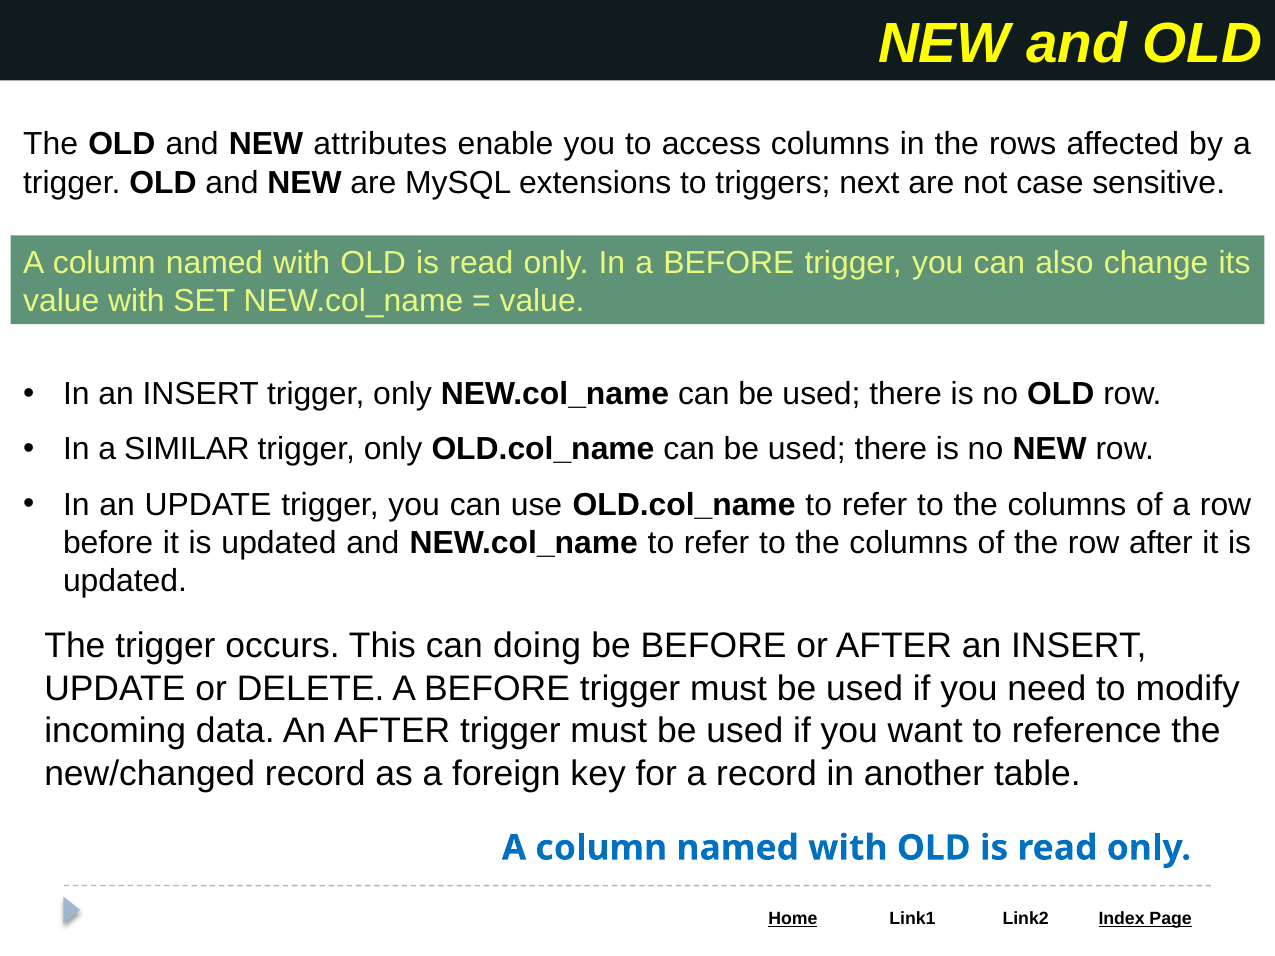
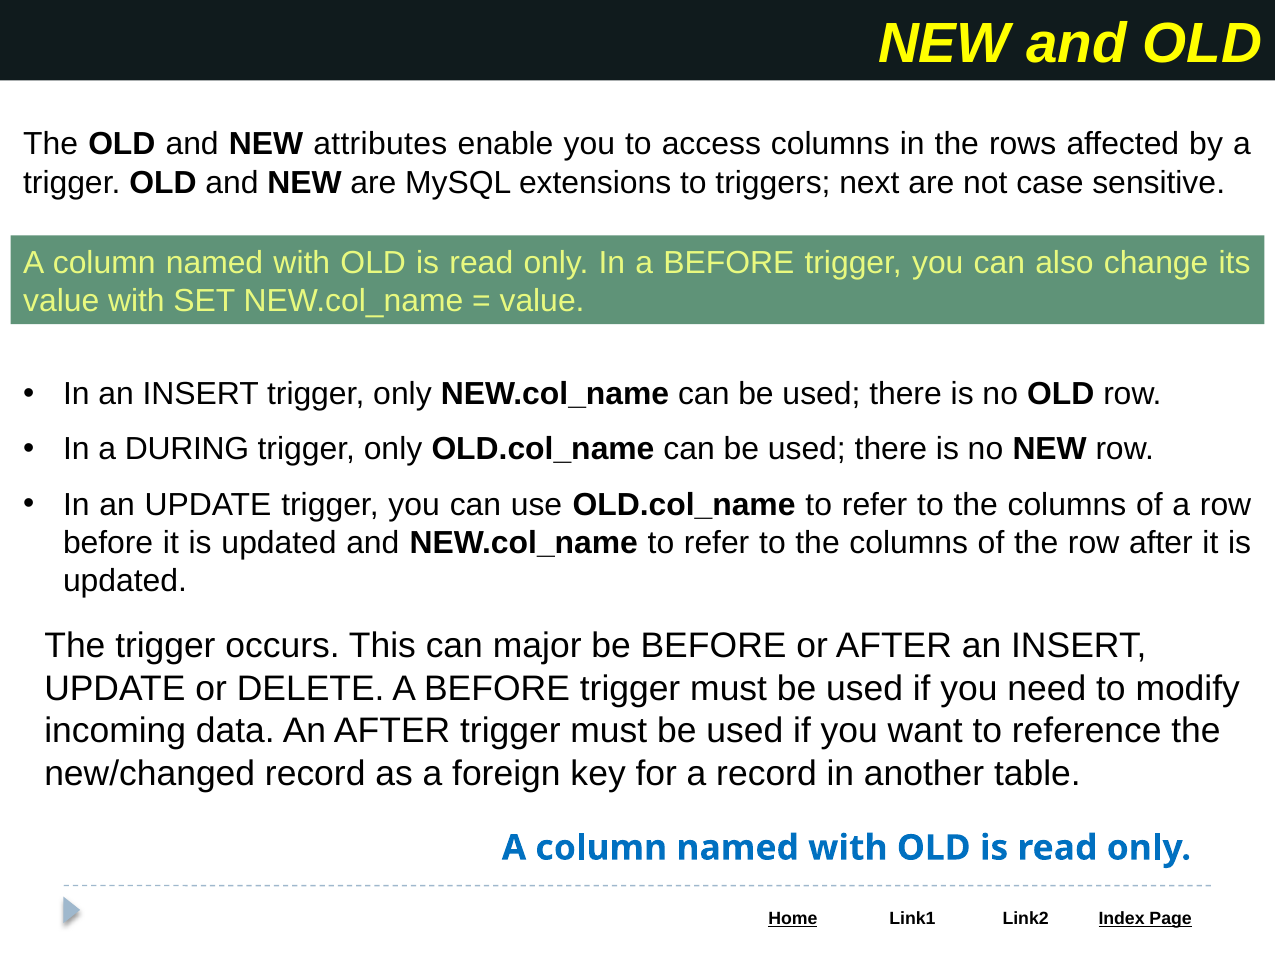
SIMILAR: SIMILAR -> DURING (187, 450)
doing: doing -> major (537, 646)
